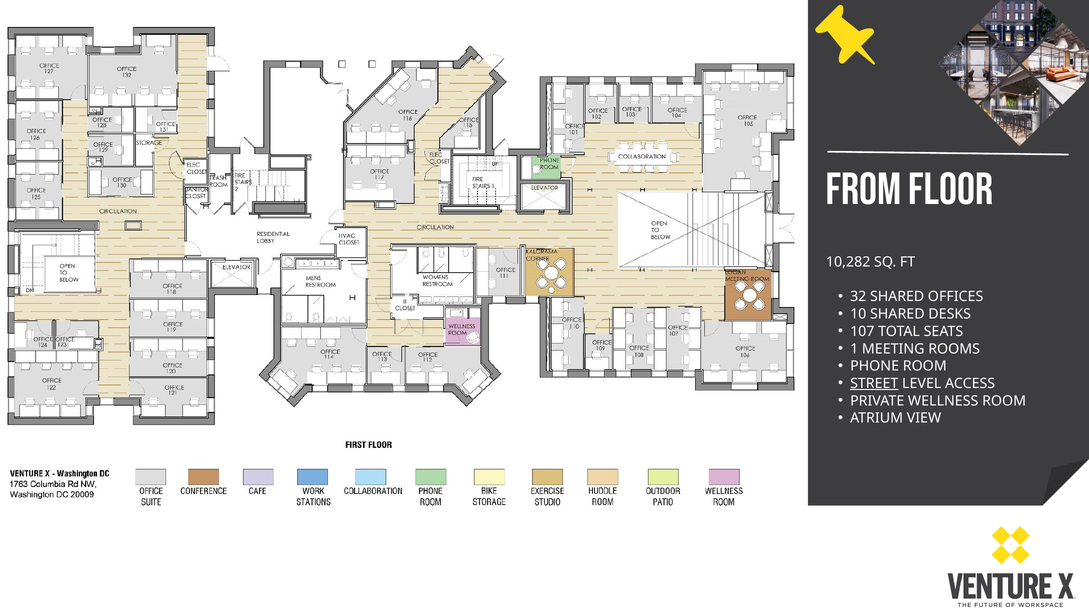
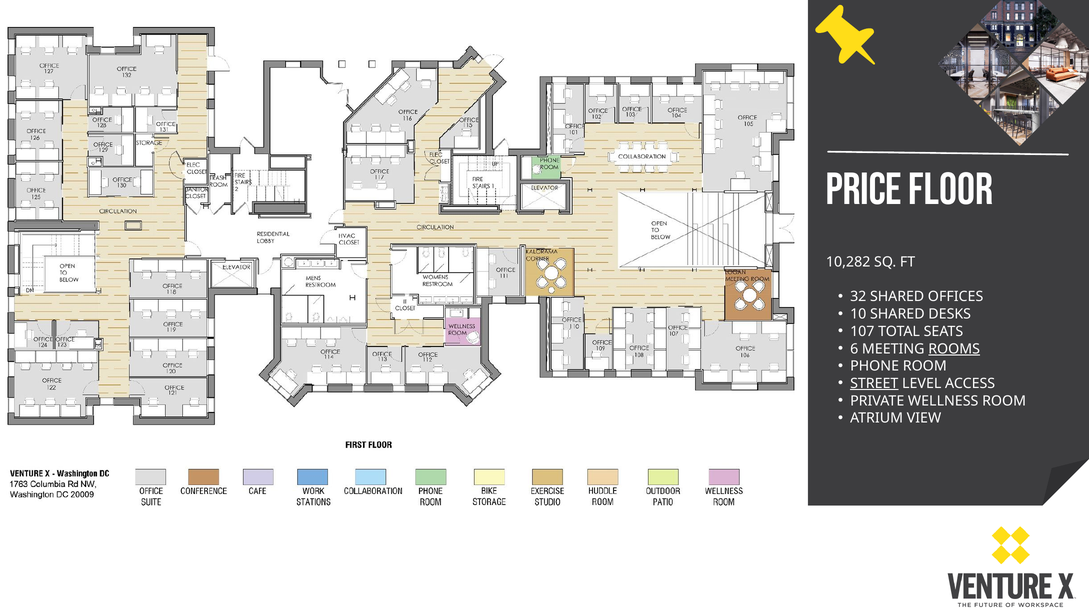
FROM: FROM -> PRICE (864, 189)
1: 1 -> 6 (854, 349)
ROOMS underline: none -> present (954, 349)
